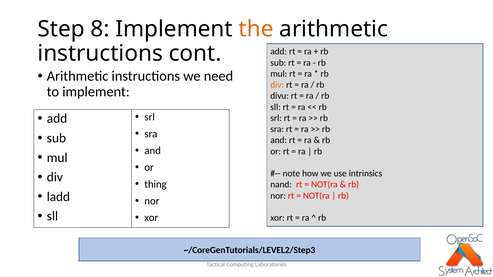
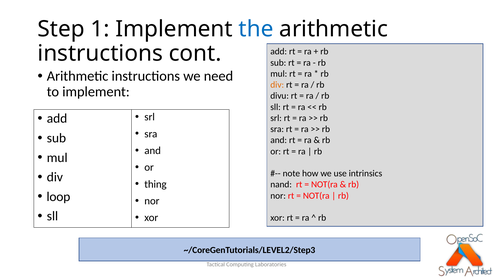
8: 8 -> 1 (100, 29)
the colour: orange -> blue (256, 29)
ladd: ladd -> loop (58, 197)
